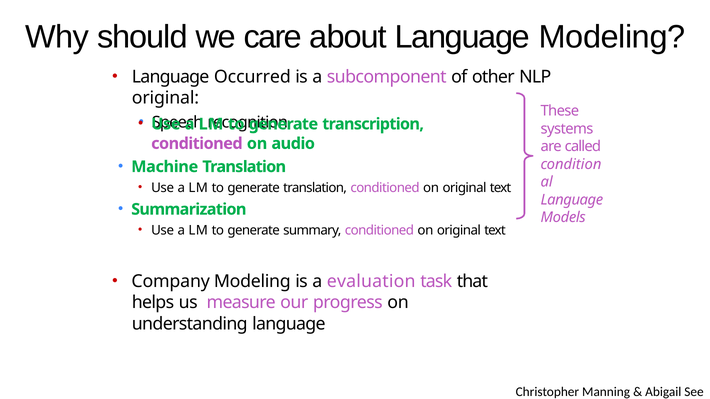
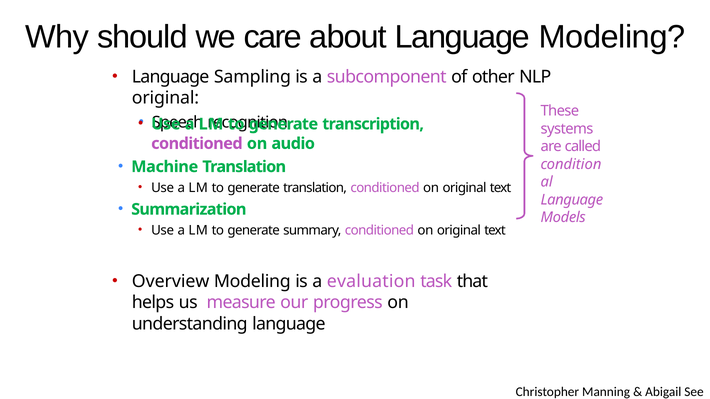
Occurred: Occurred -> Sampling (252, 77)
Company: Company -> Overview (171, 282)
